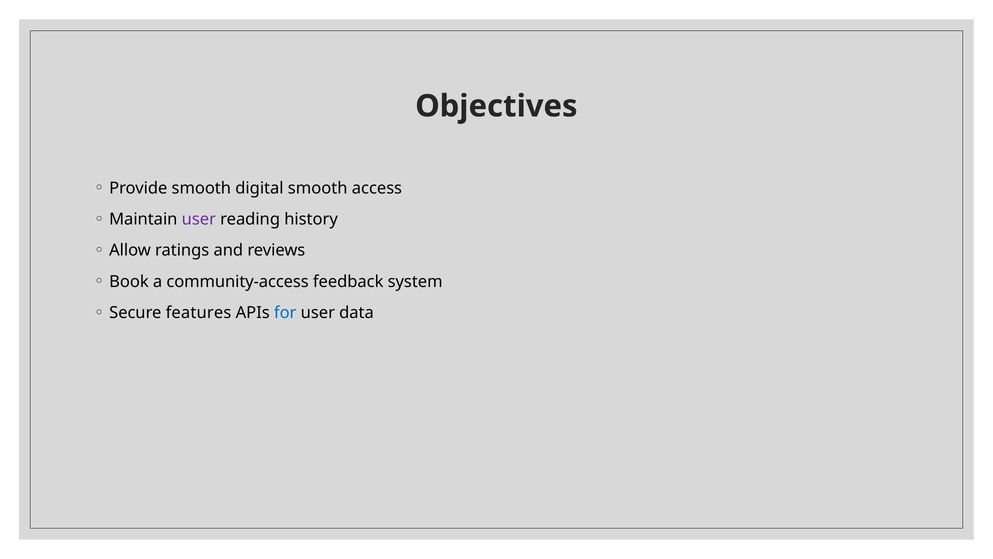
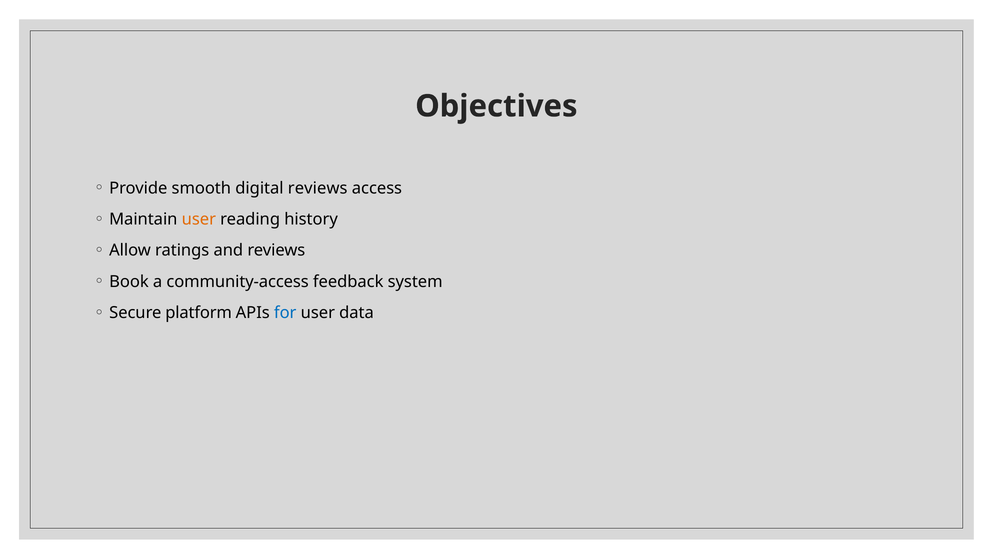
digital smooth: smooth -> reviews (318, 188)
user colour: purple -> orange (199, 219)
features: features -> platform (199, 313)
